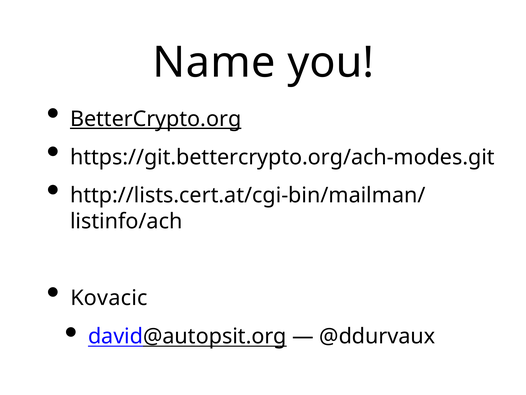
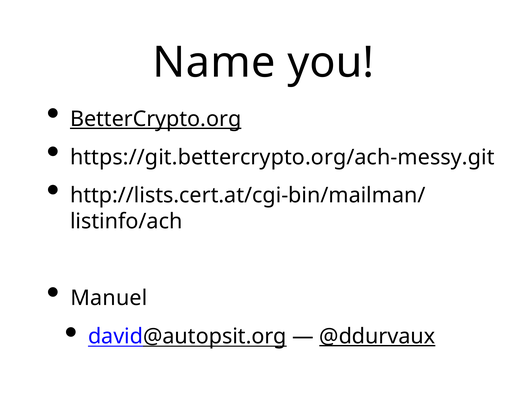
https://git.bettercrypto.org/ach-modes.git: https://git.bettercrypto.org/ach-modes.git -> https://git.bettercrypto.org/ach-messy.git (282, 157)
Kovacic: Kovacic -> Manuel (109, 298)
@ddurvaux underline: none -> present (377, 336)
